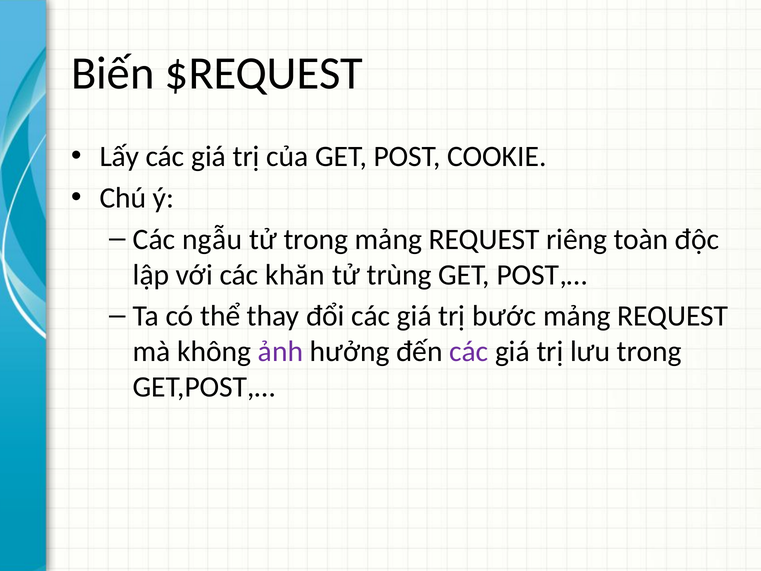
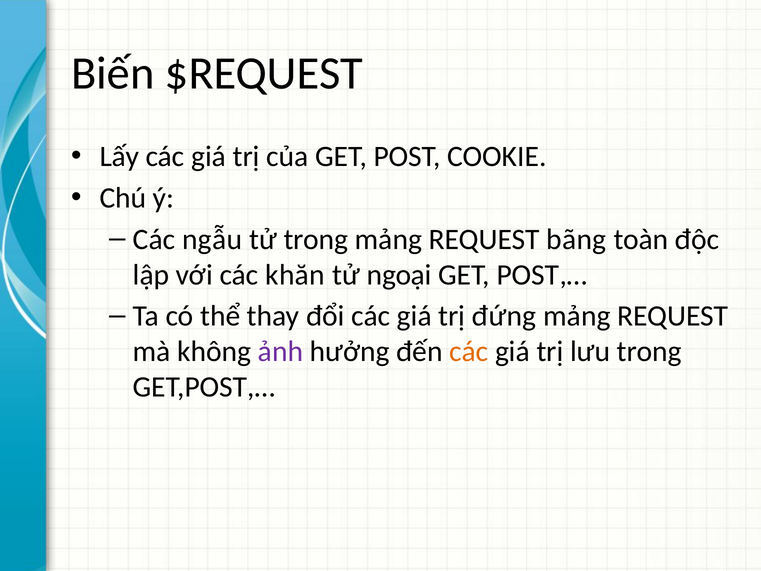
riêng: riêng -> bãng (576, 239)
trùng: trùng -> ngoại (399, 275)
bước: bước -> đứng (504, 316)
các colour: purple -> orange (469, 351)
